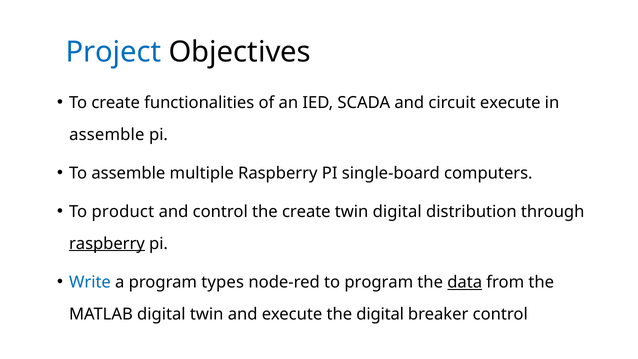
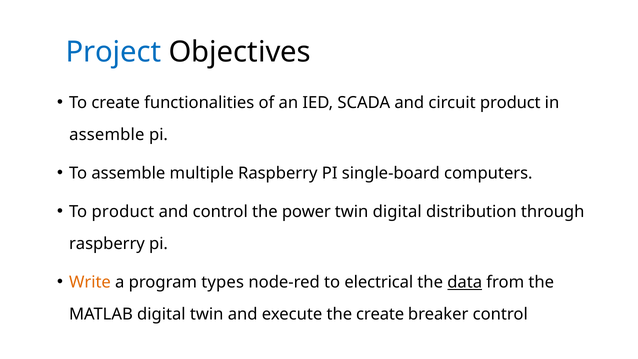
circuit execute: execute -> product (510, 103)
the create: create -> power (306, 212)
raspberry underline: present -> none (107, 244)
Write colour: blue -> orange (90, 282)
to program: program -> electrical (379, 282)
the digital: digital -> create (380, 314)
